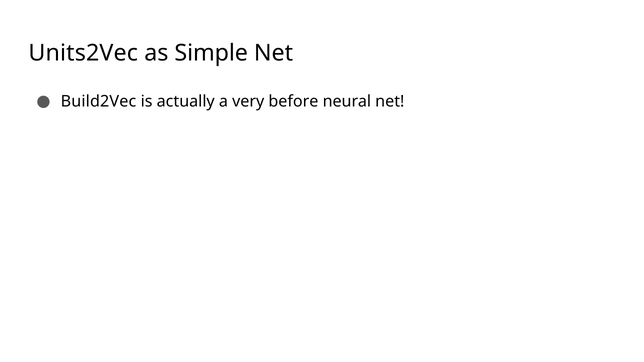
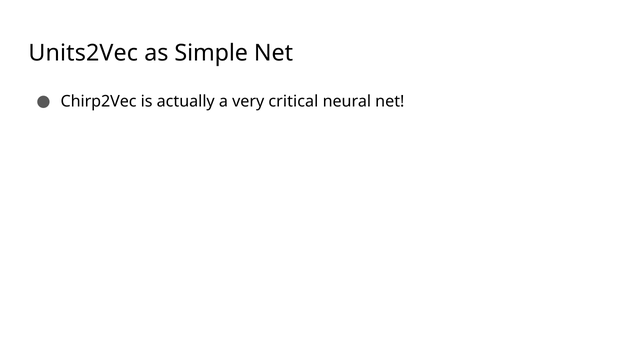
Build2Vec: Build2Vec -> Chirp2Vec (99, 101)
before: before -> critical (293, 101)
